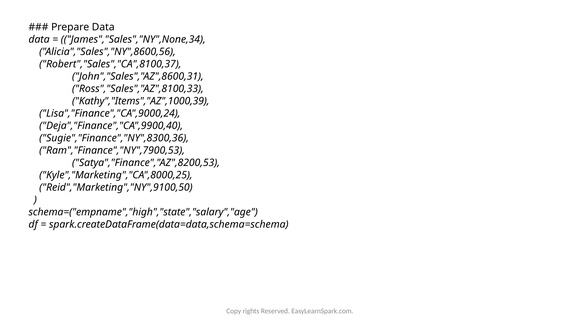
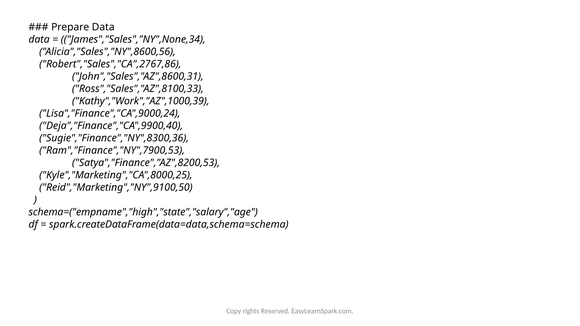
Robert","Sales","CA",8100,37: Robert","Sales","CA",8100,37 -> Robert","Sales","CA",2767,86 (110, 64)
Kathy","Items","AZ",1000,39: Kathy","Items","AZ",1000,39 -> Kathy","Work","AZ",1000,39 (141, 101)
